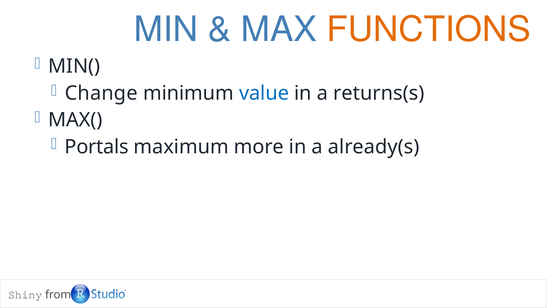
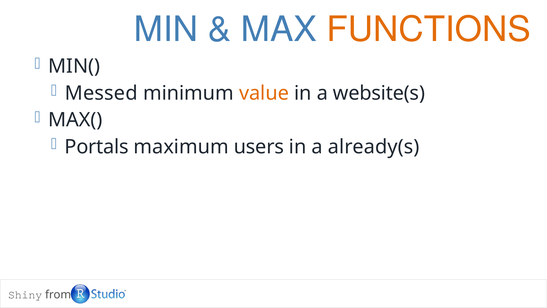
Change: Change -> Messed (101, 93)
value colour: blue -> orange (264, 93)
returns(s: returns(s -> website(s (379, 93)
more: more -> users (259, 147)
